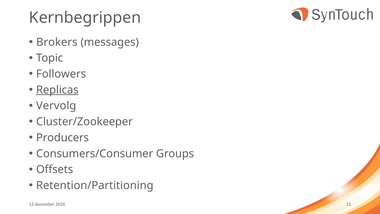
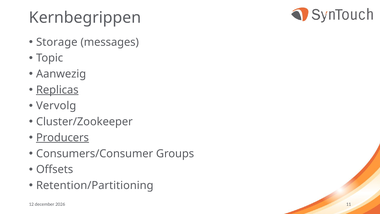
Brokers: Brokers -> Storage (57, 42)
Followers: Followers -> Aanwezig (61, 74)
Producers underline: none -> present (63, 138)
